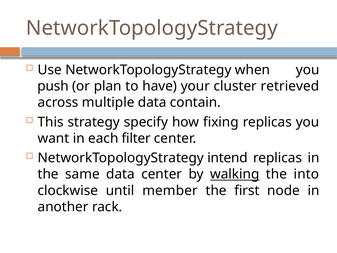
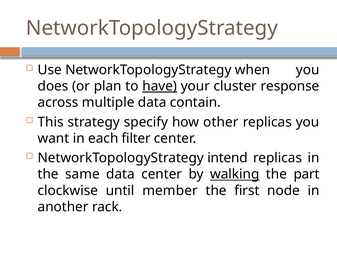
push: push -> does (53, 86)
have underline: none -> present (160, 86)
retrieved: retrieved -> response (290, 86)
fixing: fixing -> other (221, 122)
into: into -> part (307, 174)
